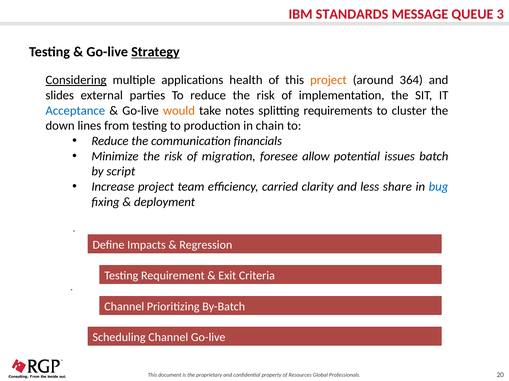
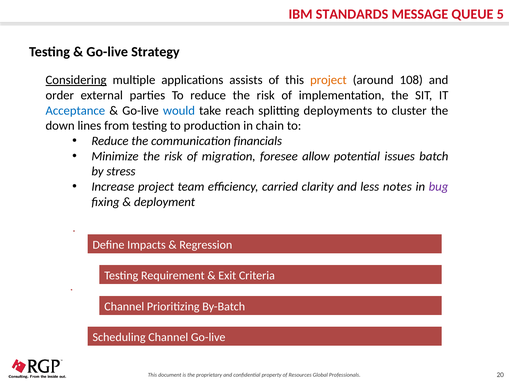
3: 3 -> 5 (500, 14)
Strategy underline: present -> none (155, 52)
health: health -> assists (246, 80)
364: 364 -> 108 (411, 80)
slides: slides -> order (60, 95)
would colour: orange -> blue (179, 111)
notes: notes -> reach (240, 111)
requirements: requirements -> deployments (338, 111)
script: script -> stress (121, 172)
share: share -> notes (397, 187)
bug colour: blue -> purple (439, 187)
